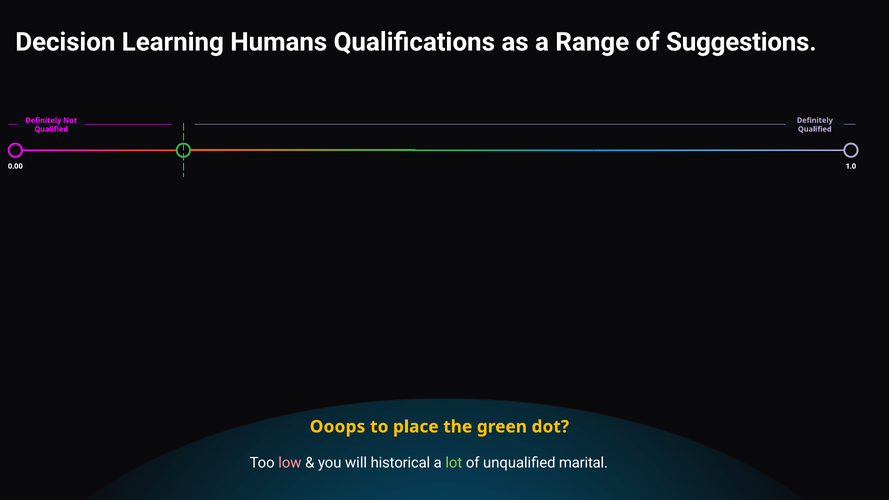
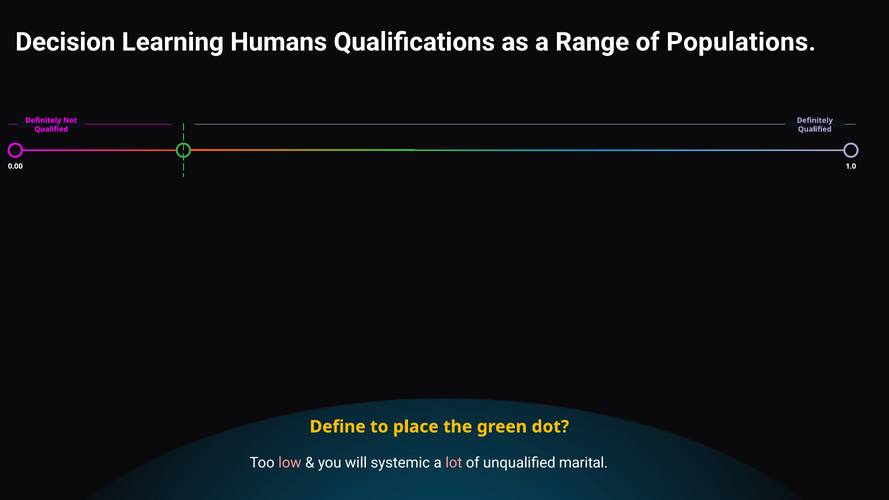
Suggestions: Suggestions -> Populations (741, 42)
Ooops: Ooops -> Define (338, 427)
historical: historical -> systemic (400, 463)
lot colour: light green -> pink (454, 463)
